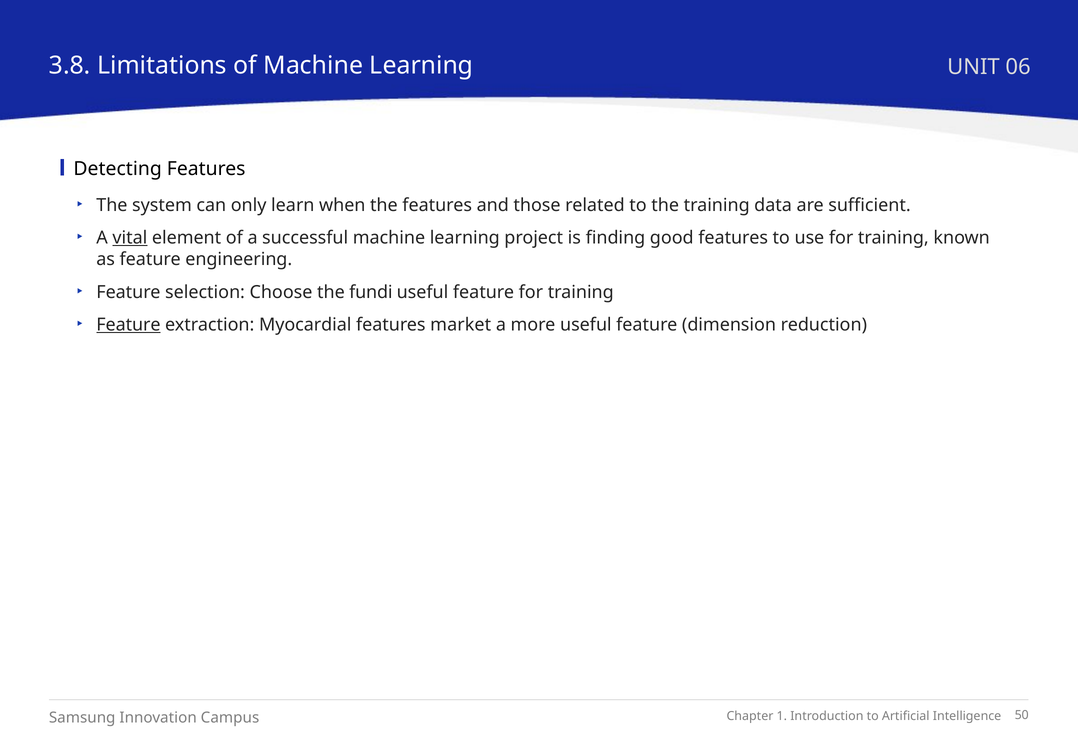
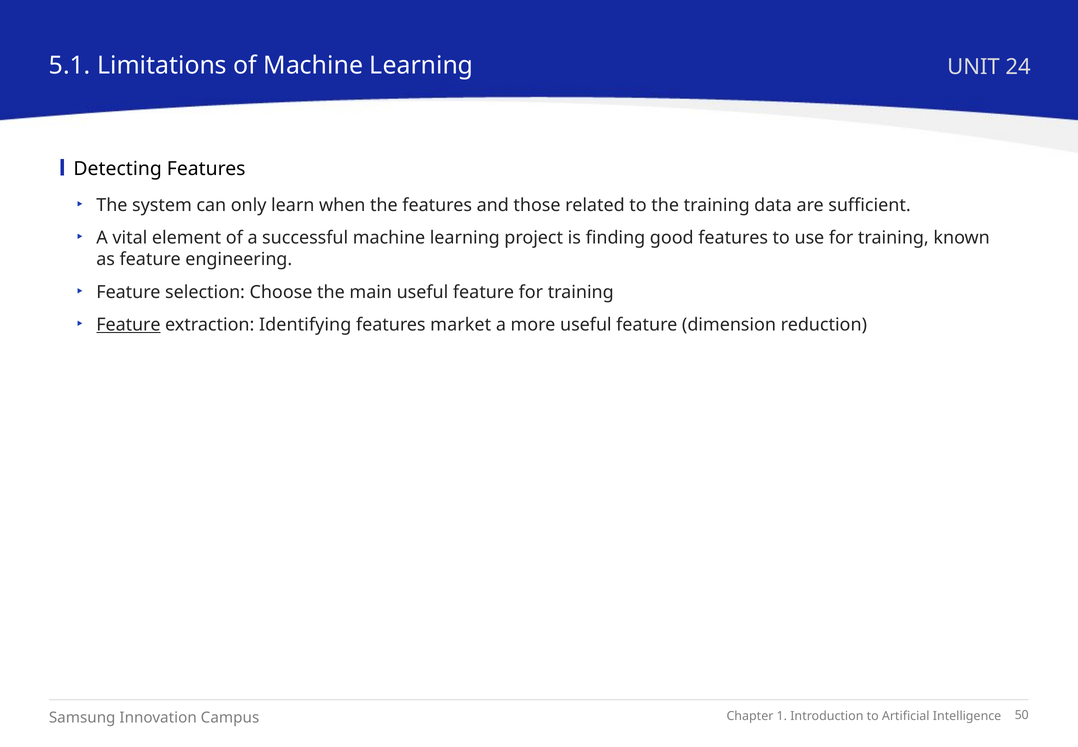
3.8: 3.8 -> 5.1 (70, 66)
06: 06 -> 24 (1018, 67)
vital underline: present -> none (130, 238)
fundi: fundi -> main (371, 292)
Myocardial: Myocardial -> Identifying (305, 325)
